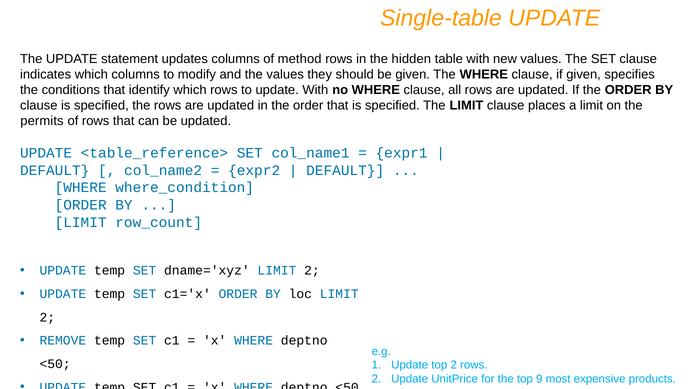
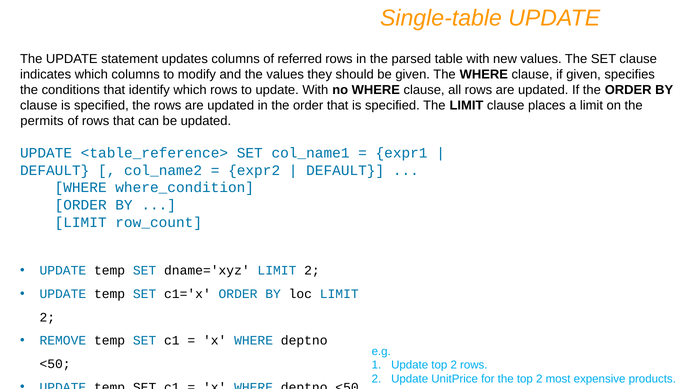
method: method -> referred (300, 59)
hidden: hidden -> parsed (411, 59)
the top 9: 9 -> 2 (539, 379)
